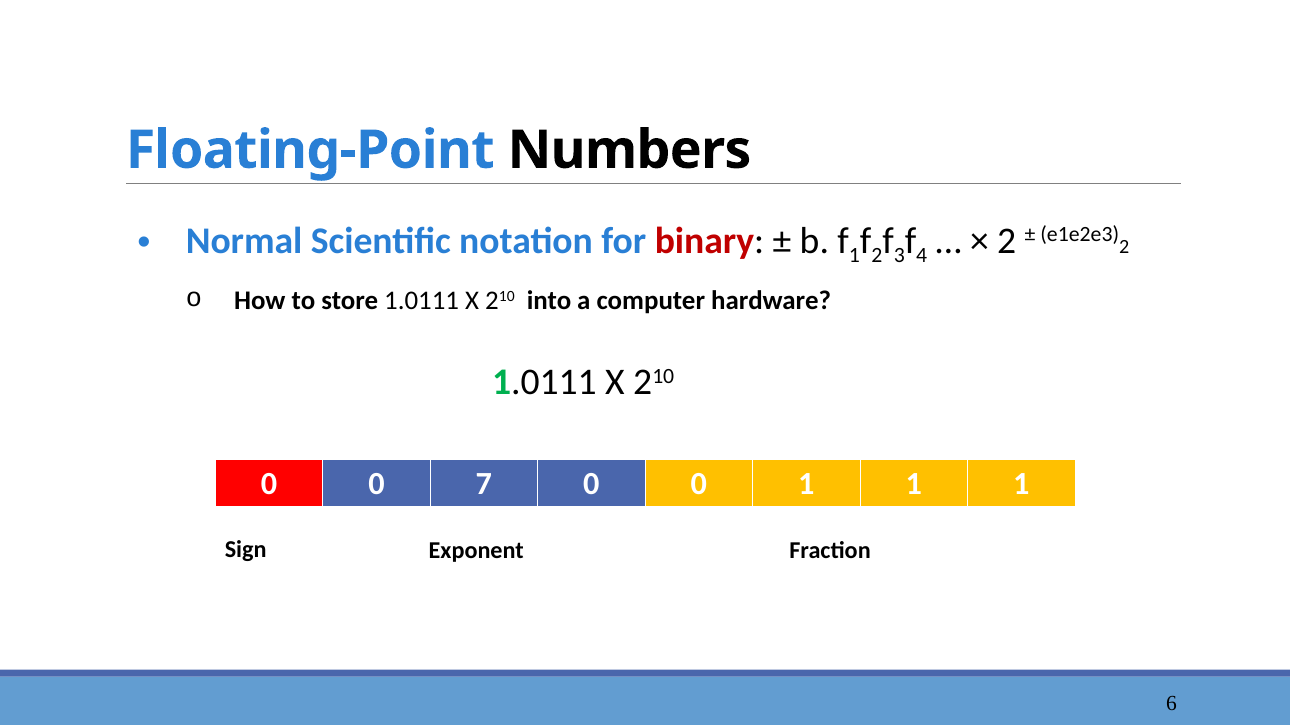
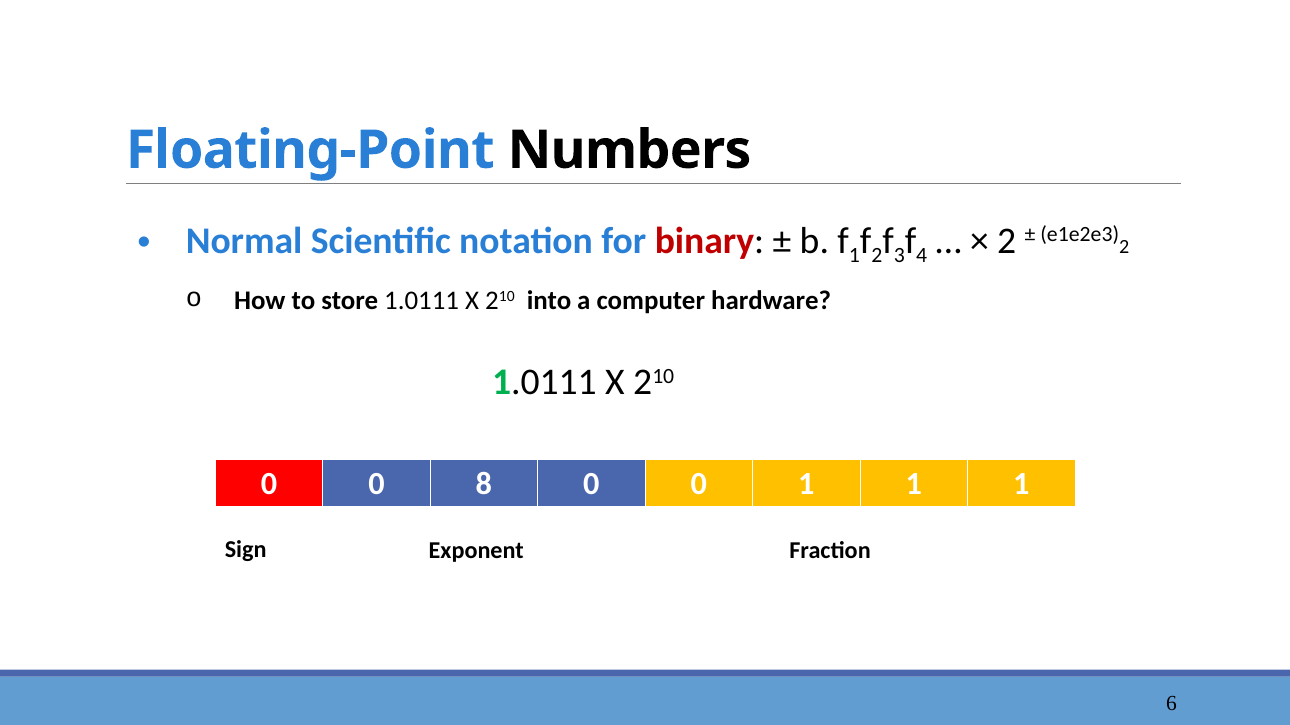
7: 7 -> 8 (484, 484)
